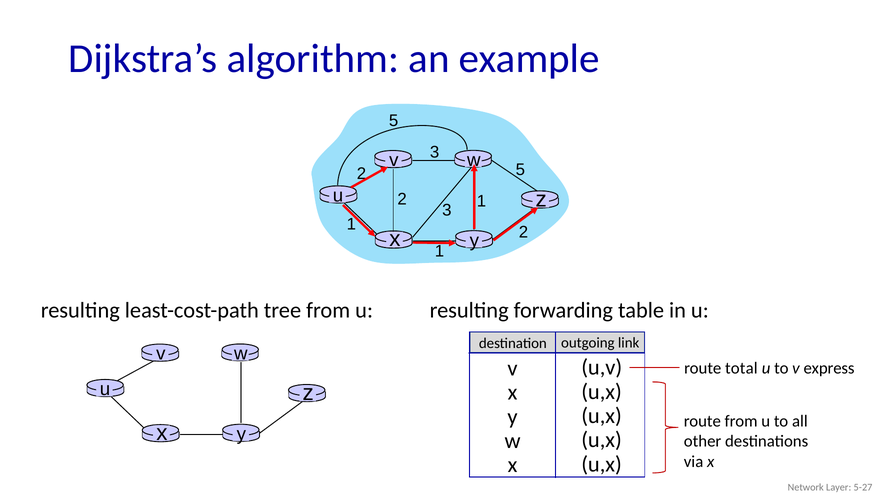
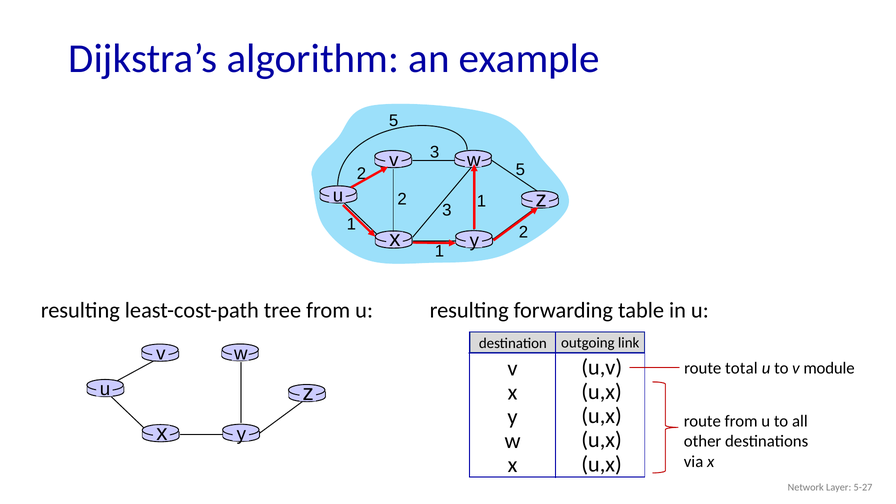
express: express -> module (829, 368)
